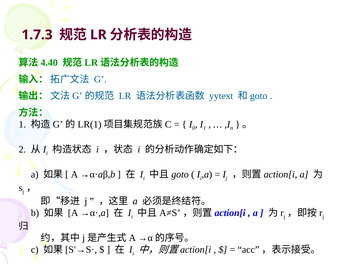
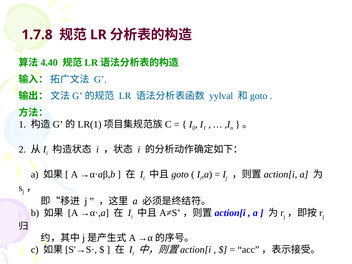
1.7.3: 1.7.3 -> 1.7.8 (37, 35)
yytext: yytext -> yylval (221, 96)
